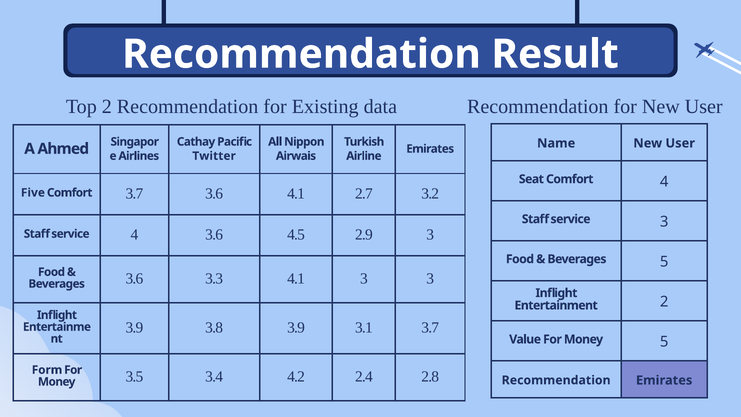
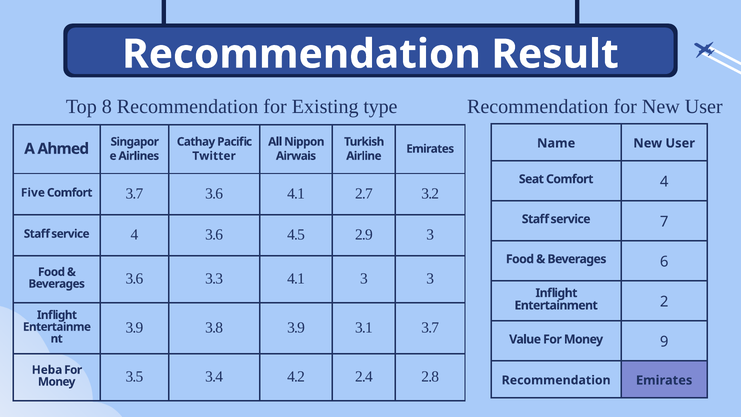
Top 2: 2 -> 8 (107, 107)
data: data -> type (380, 107)
service 3: 3 -> 7 (664, 222)
Beverages 5: 5 -> 6 (664, 262)
Money 5: 5 -> 9 (664, 342)
Form: Form -> Heba (47, 370)
